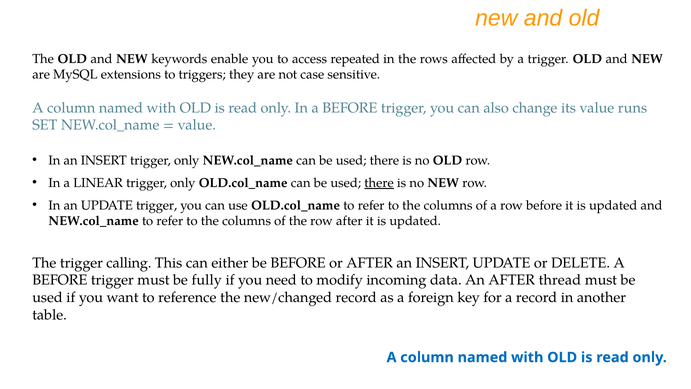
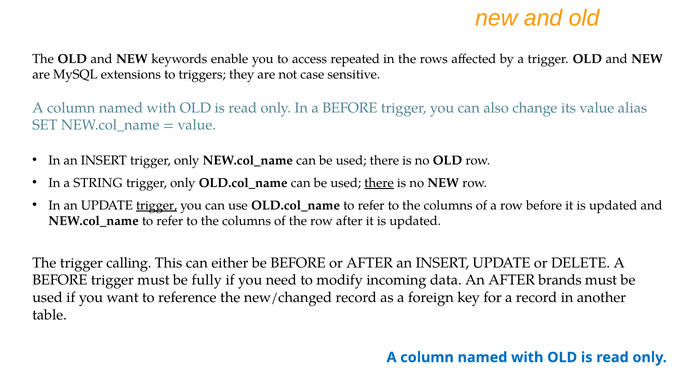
runs: runs -> alias (633, 108)
LINEAR: LINEAR -> STRING (98, 183)
trigger underline: none -> present (157, 205)
thread: thread -> brands (560, 280)
